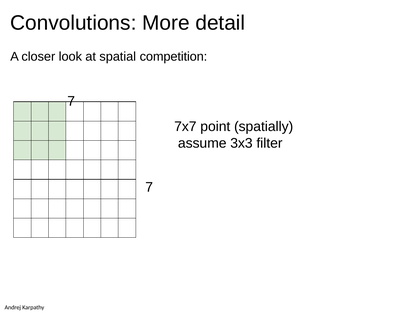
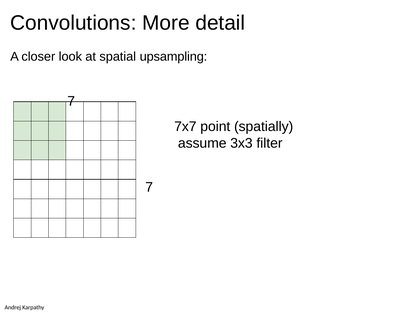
competition: competition -> upsampling (173, 57)
